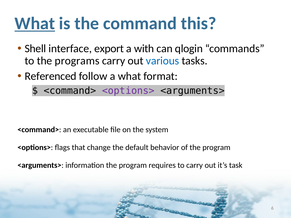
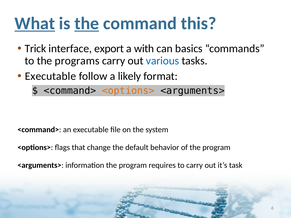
the underline: none -> present (87, 23)
Shell: Shell -> Trick (35, 49)
qlogin: qlogin -> basics (189, 49)
Referenced: Referenced -> Executable (51, 76)
a what: what -> likely (129, 76)
<options> colour: purple -> orange (128, 91)
